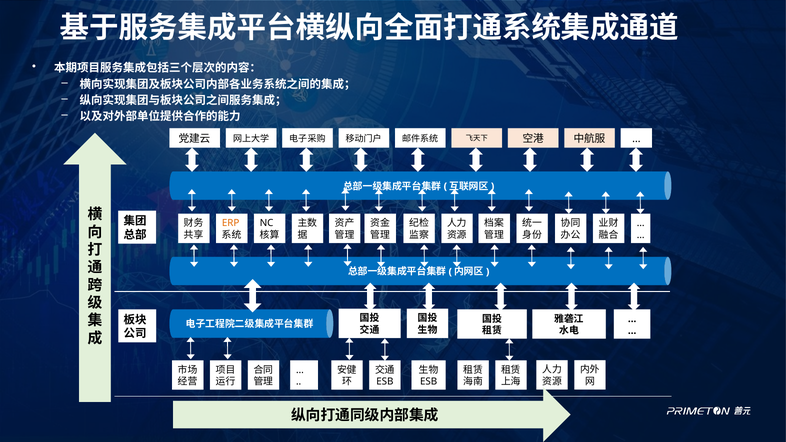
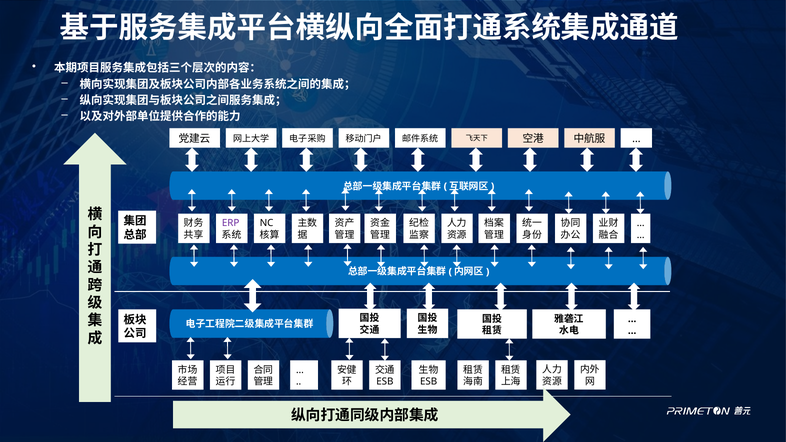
ERP colour: orange -> purple (231, 223)
